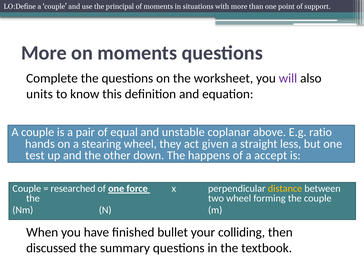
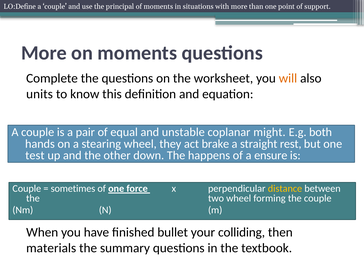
will colour: purple -> orange (288, 78)
above: above -> might (269, 132)
ratio: ratio -> both (321, 132)
given: given -> brake (215, 144)
less: less -> rest (291, 144)
accept: accept -> ensure (271, 155)
researched: researched -> sometimes (73, 189)
discussed: discussed -> materials (51, 248)
